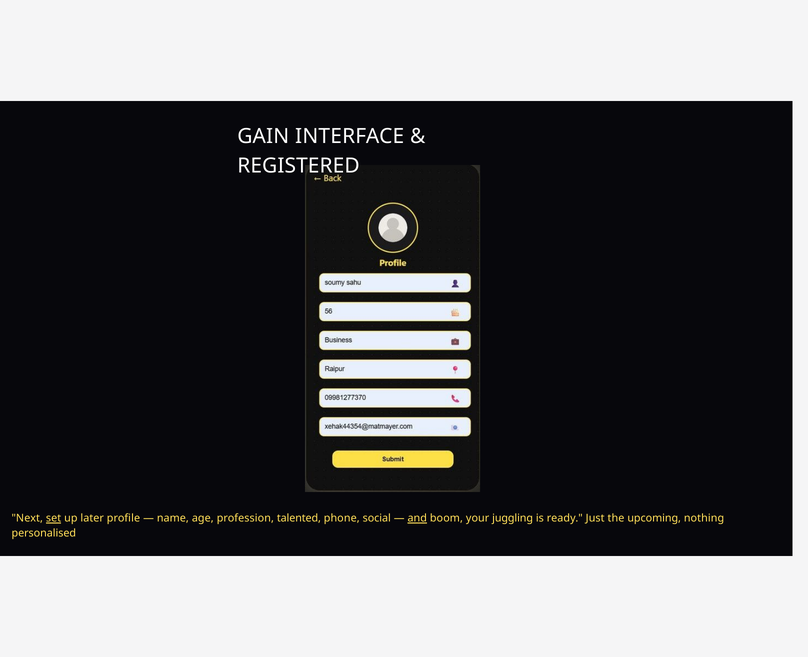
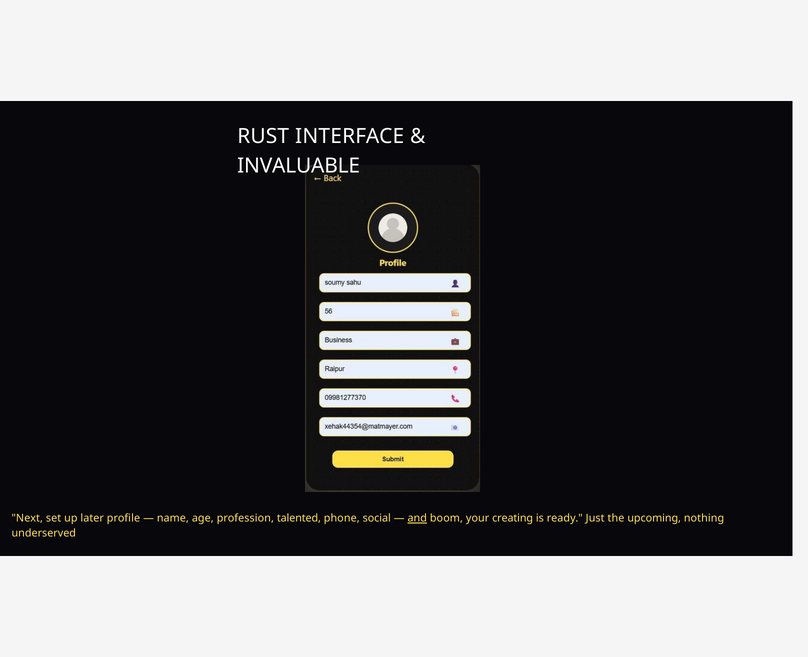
GAIN: GAIN -> RUST (263, 137)
REGISTERED: REGISTERED -> INVALUABLE (299, 166)
set underline: present -> none (54, 519)
juggling: juggling -> creating (513, 519)
personalised: personalised -> underserved (44, 534)
